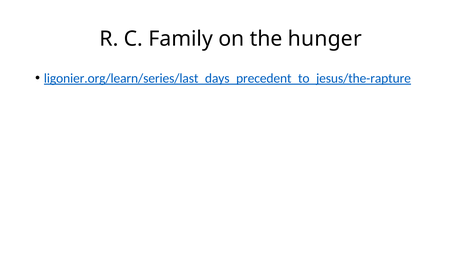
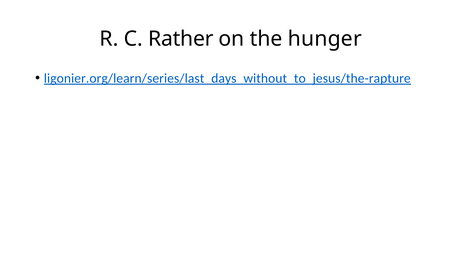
Family: Family -> Rather (181, 39)
ligonier.org/learn/series/last_days_precedent_to_jesus/the-rapture: ligonier.org/learn/series/last_days_precedent_to_jesus/the-rapture -> ligonier.org/learn/series/last_days_without_to_jesus/the-rapture (227, 78)
